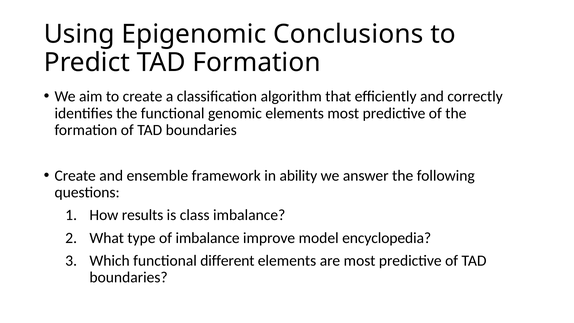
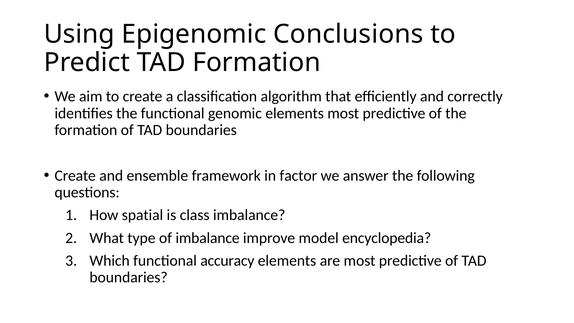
ability: ability -> factor (298, 175)
results: results -> spatial (142, 215)
different: different -> accuracy (227, 261)
